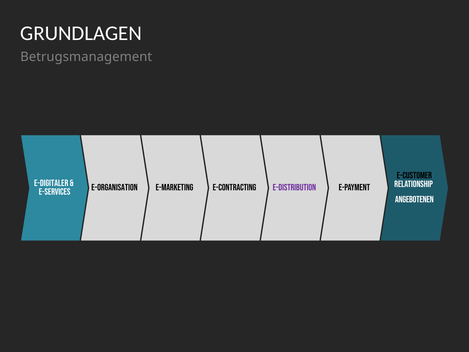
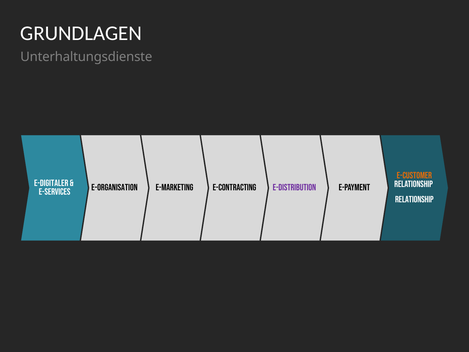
Betrugsmanagement: Betrugsmanagement -> Unterhaltungsdienste (86, 57)
E-CUSTOMER colour: black -> orange (414, 175)
ANGEBOTENEN: ANGEBOTENEN -> RELATIONSHIP (414, 199)
